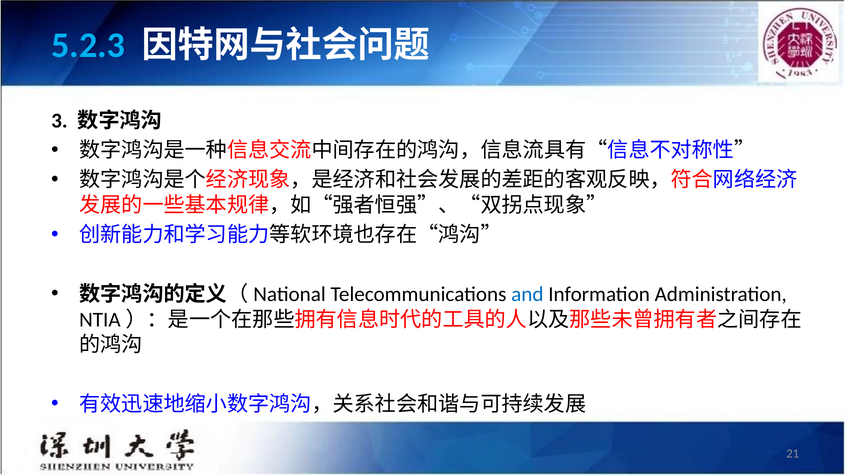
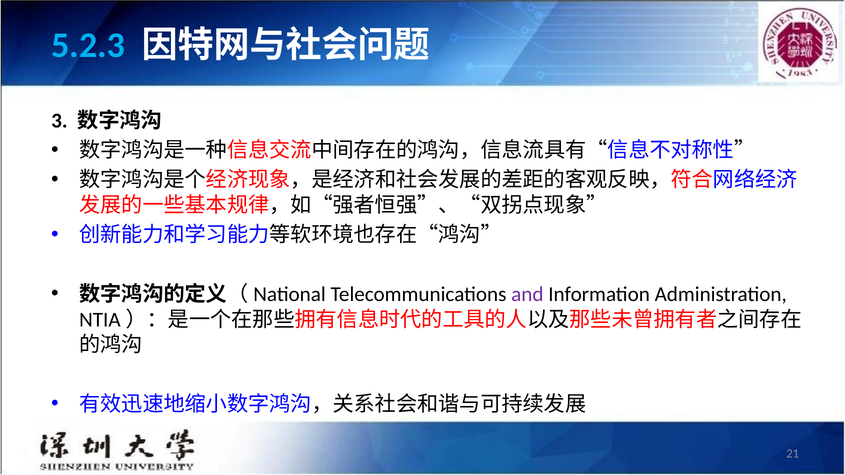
and colour: blue -> purple (527, 294)
